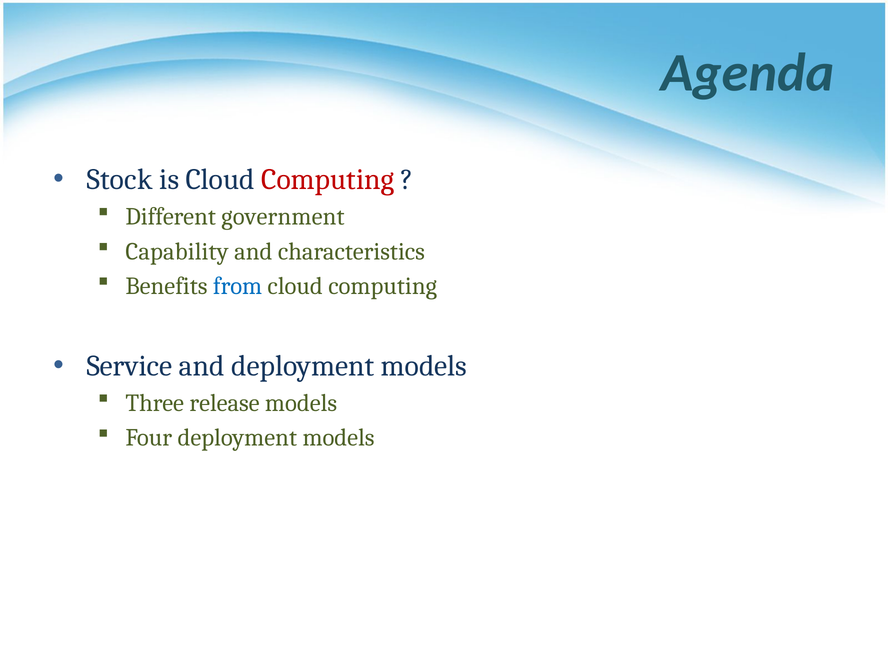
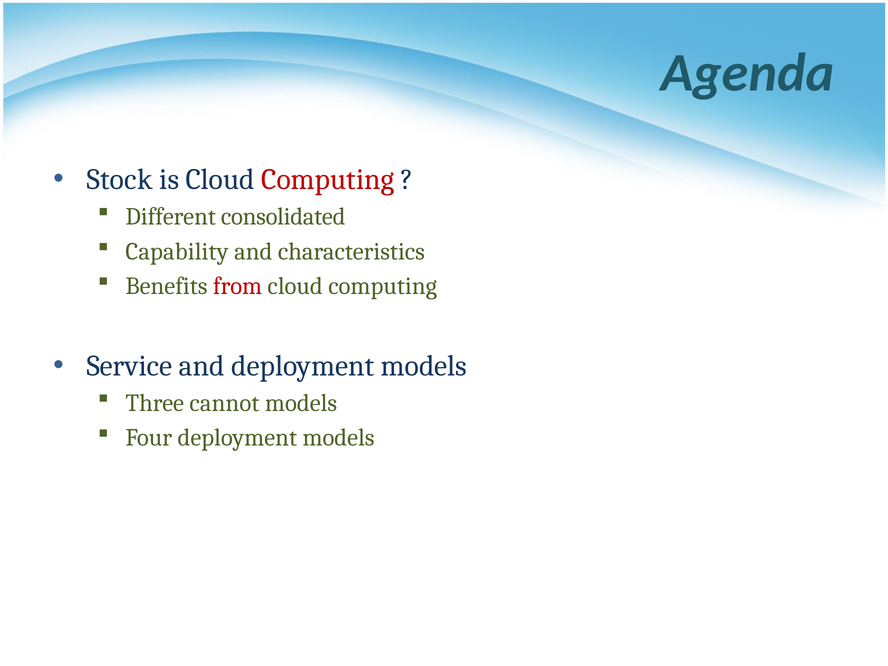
government: government -> consolidated (283, 217)
from colour: blue -> red (238, 286)
release: release -> cannot (224, 403)
